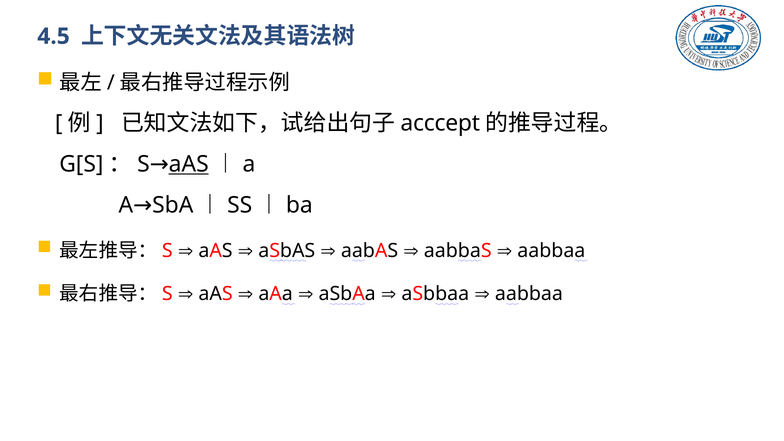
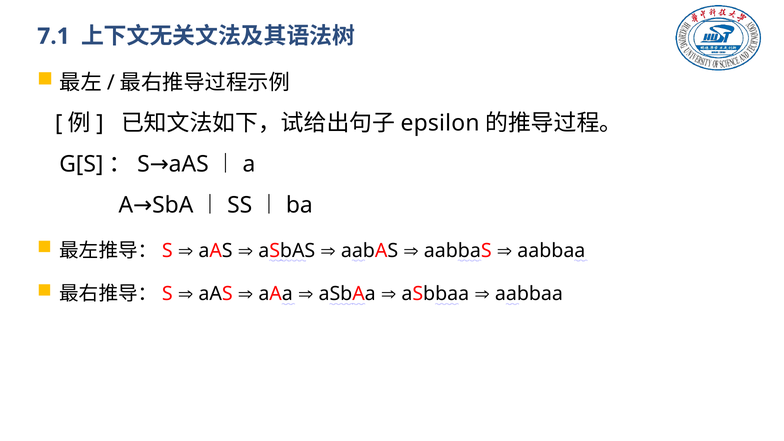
4.5: 4.5 -> 7.1 (54, 36)
acccept: acccept -> epsilon (440, 123)
aAS underline: present -> none (189, 164)
